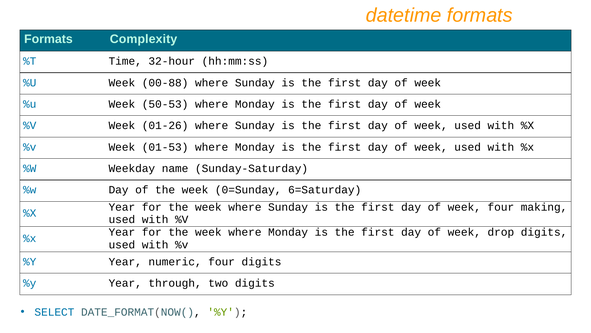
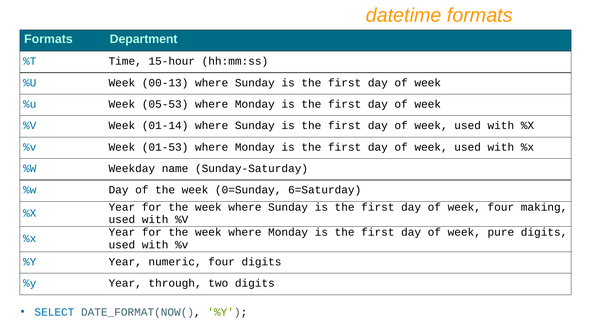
Complexity: Complexity -> Department (144, 39)
32-hour: 32-hour -> 15-hour (172, 61)
00-88: 00-88 -> 00-13 (165, 83)
50-53: 50-53 -> 05-53 (165, 104)
01-26: 01-26 -> 01-14 (165, 125)
drop: drop -> pure (501, 232)
